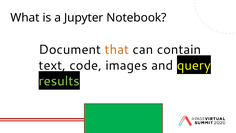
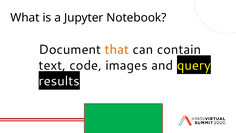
results colour: light green -> white (59, 81)
